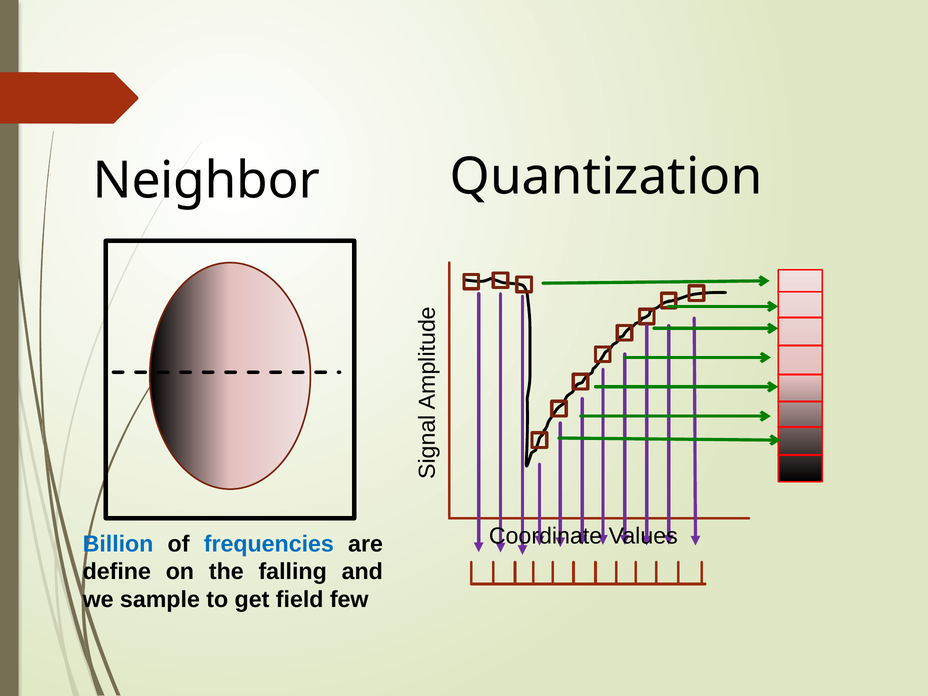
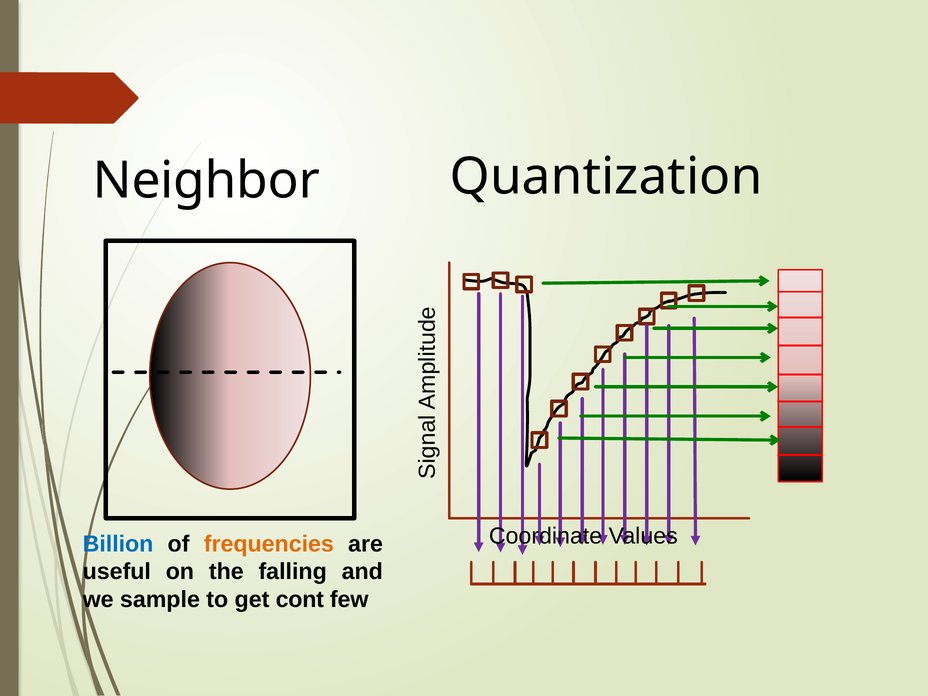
frequencies colour: blue -> orange (269, 544)
define: define -> useful (117, 572)
field: field -> cont (300, 600)
